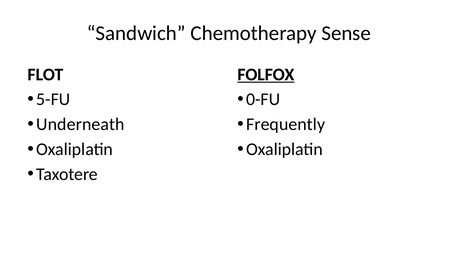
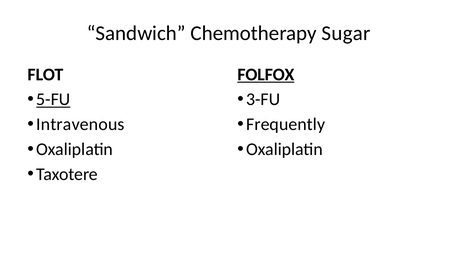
Sense: Sense -> Sugar (346, 33)
5-FU underline: none -> present (53, 99)
0-FU: 0-FU -> 3-FU (263, 99)
Underneath: Underneath -> Intravenous (80, 124)
